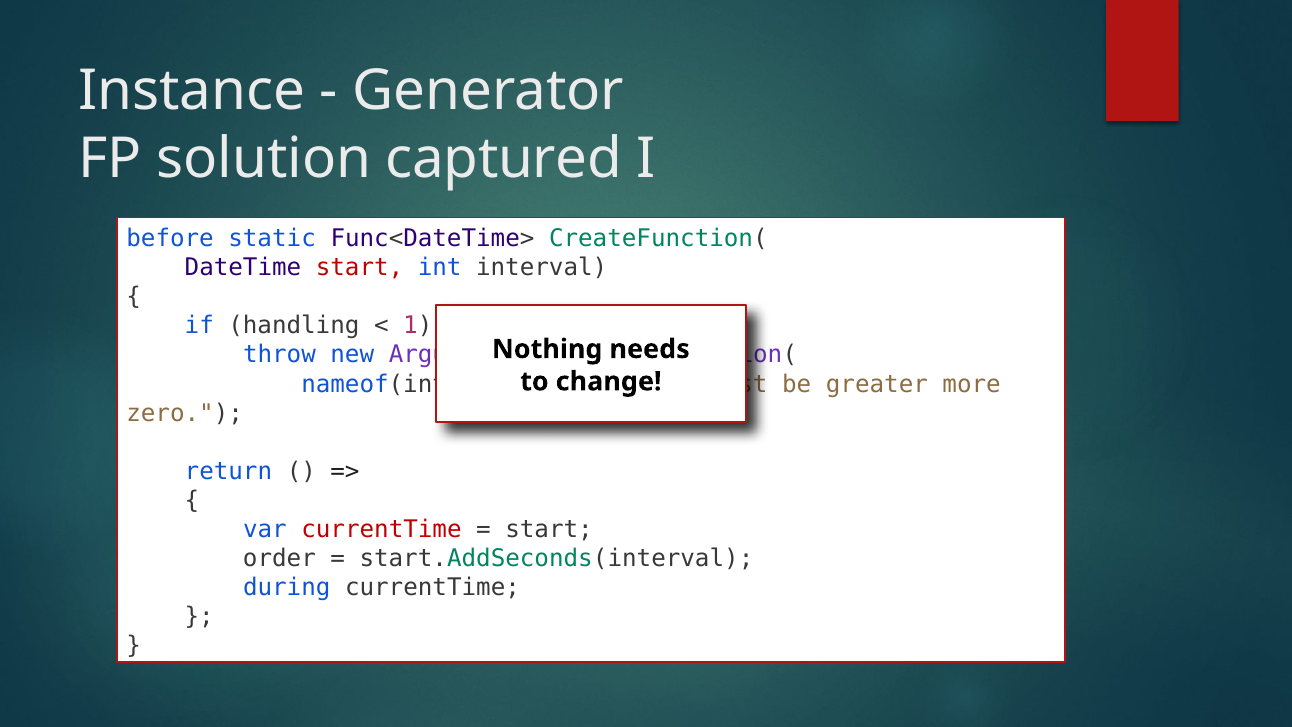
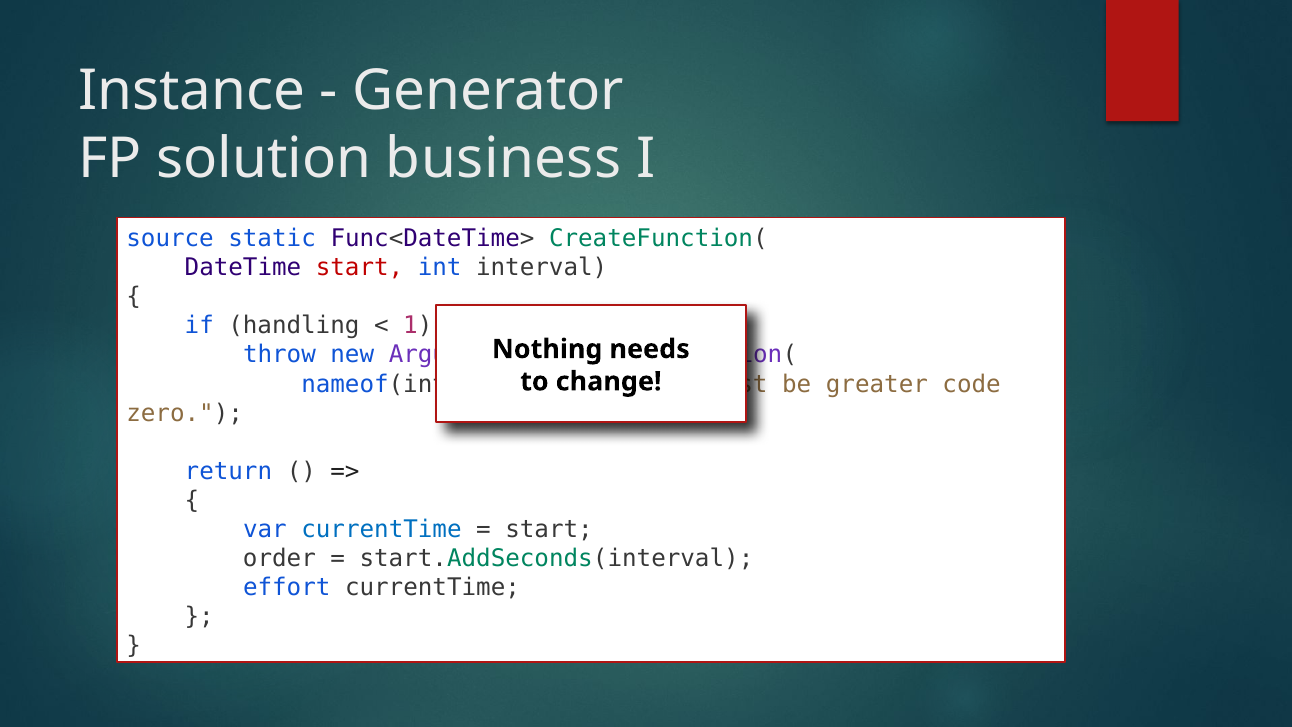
captured: captured -> business (504, 159)
before: before -> source (170, 239)
more: more -> code (972, 384)
currentTime colour: red -> blue (381, 529)
during: during -> effort (287, 587)
